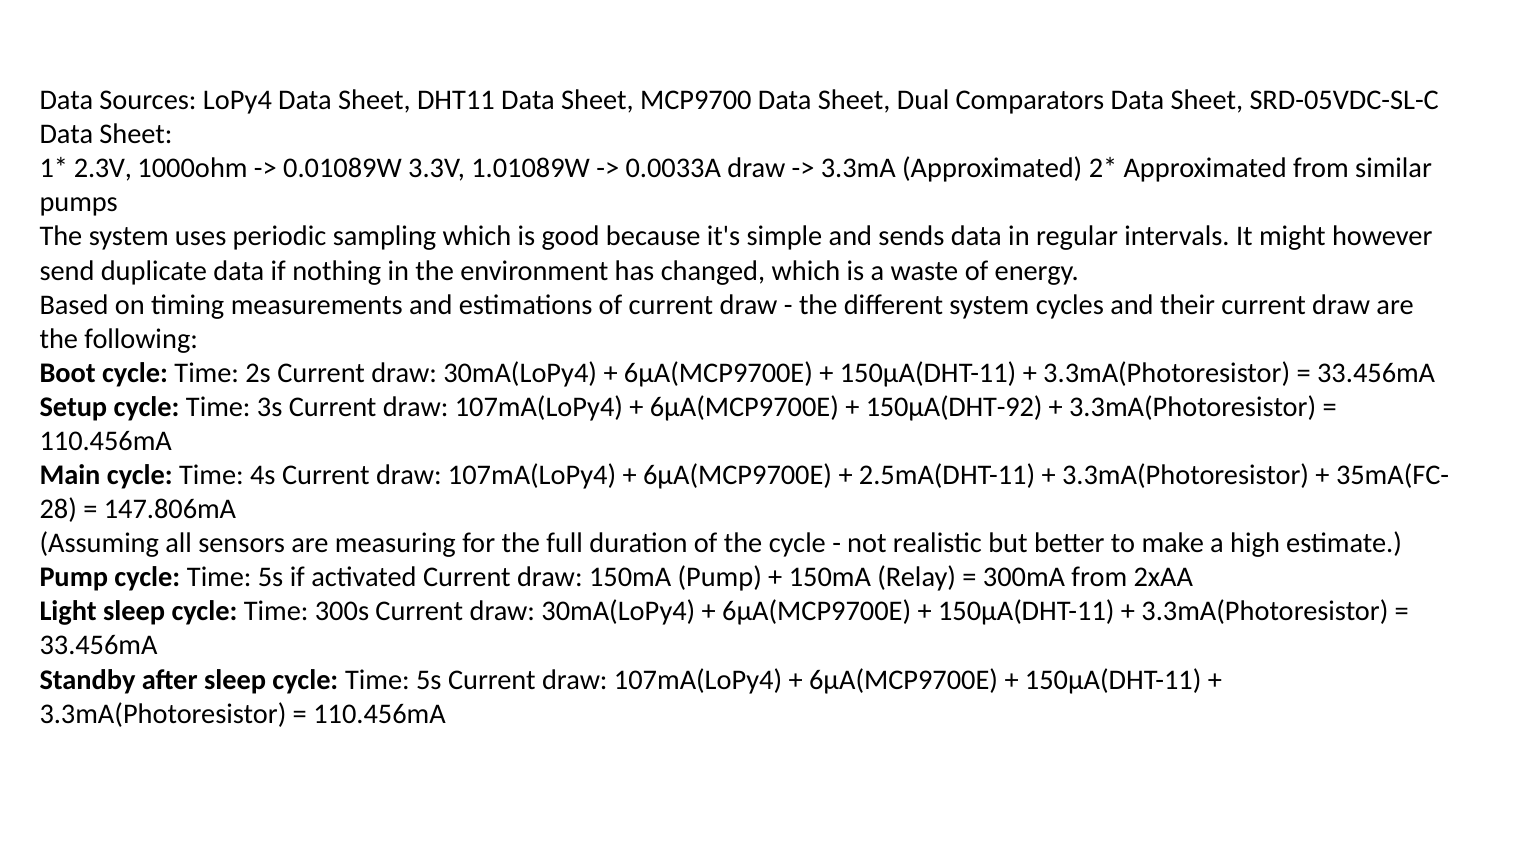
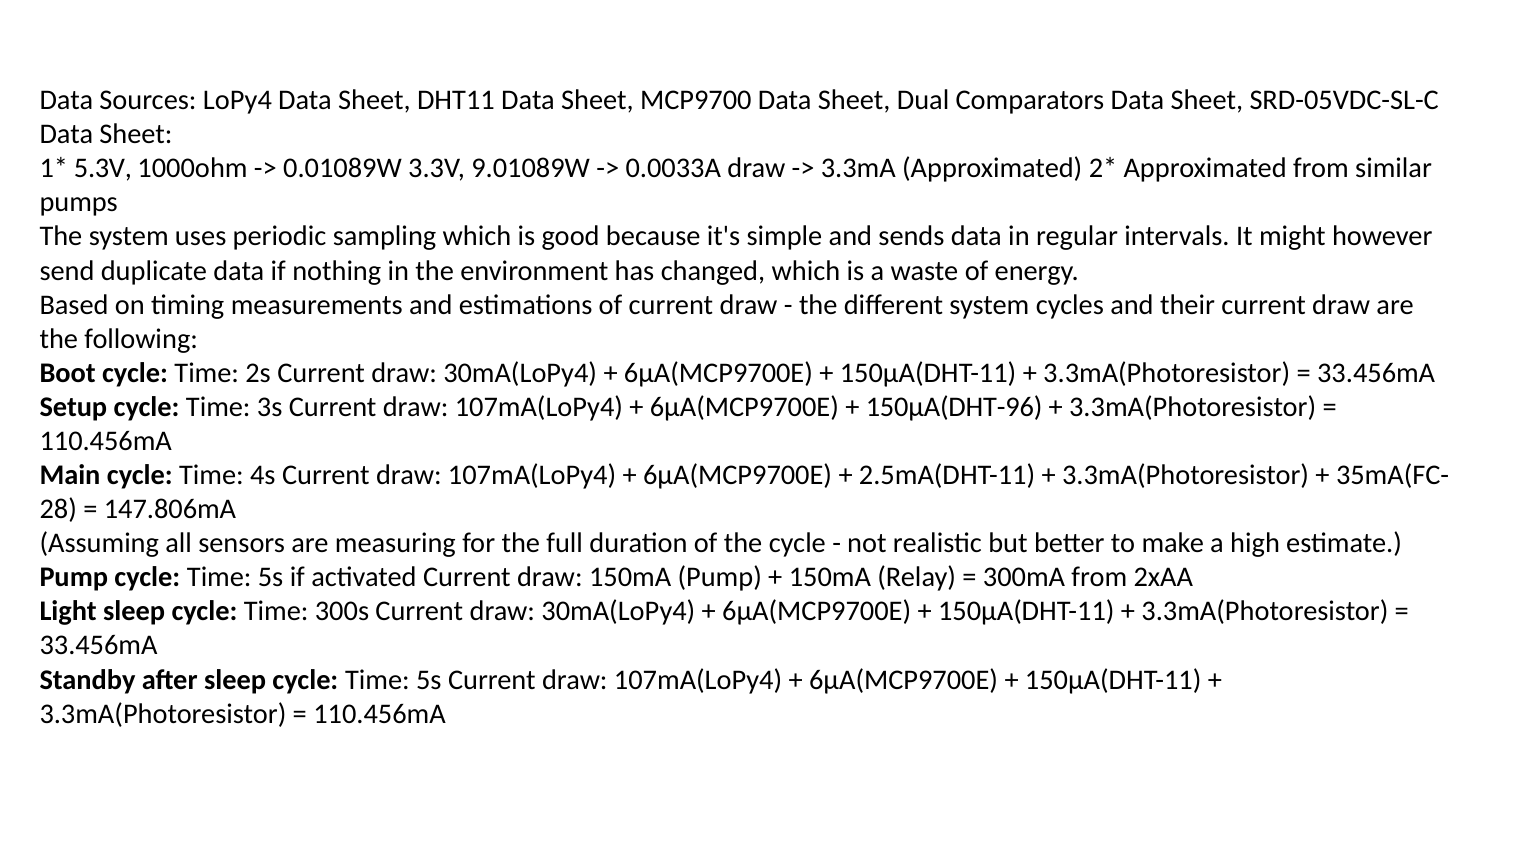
2.3V: 2.3V -> 5.3V (103, 168)
1.01089W: 1.01089W -> 9.01089W (531, 168)
150µA(DHT-92: 150µA(DHT-92 -> 150µA(DHT-96 (954, 407)
